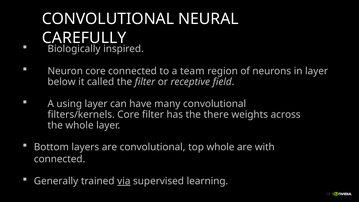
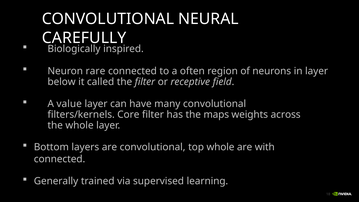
Neuron core: core -> rare (95, 71)
team: team -> often (192, 71)
using: using -> value (69, 104)
there: there -> maps (216, 115)
via underline: present -> none (124, 181)
